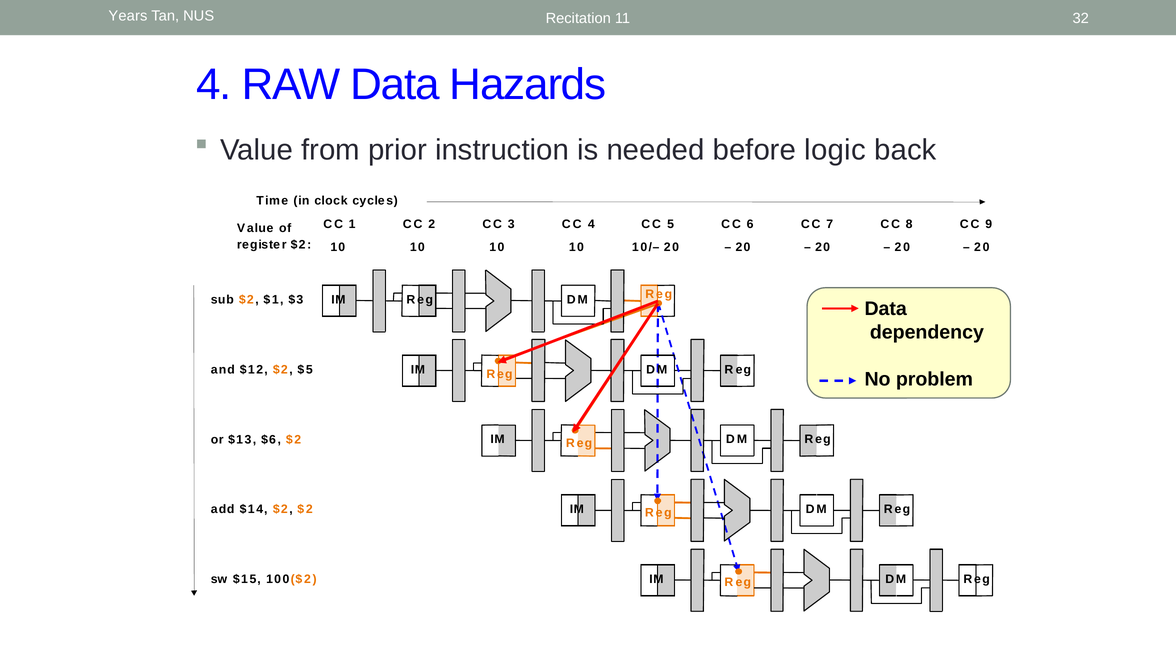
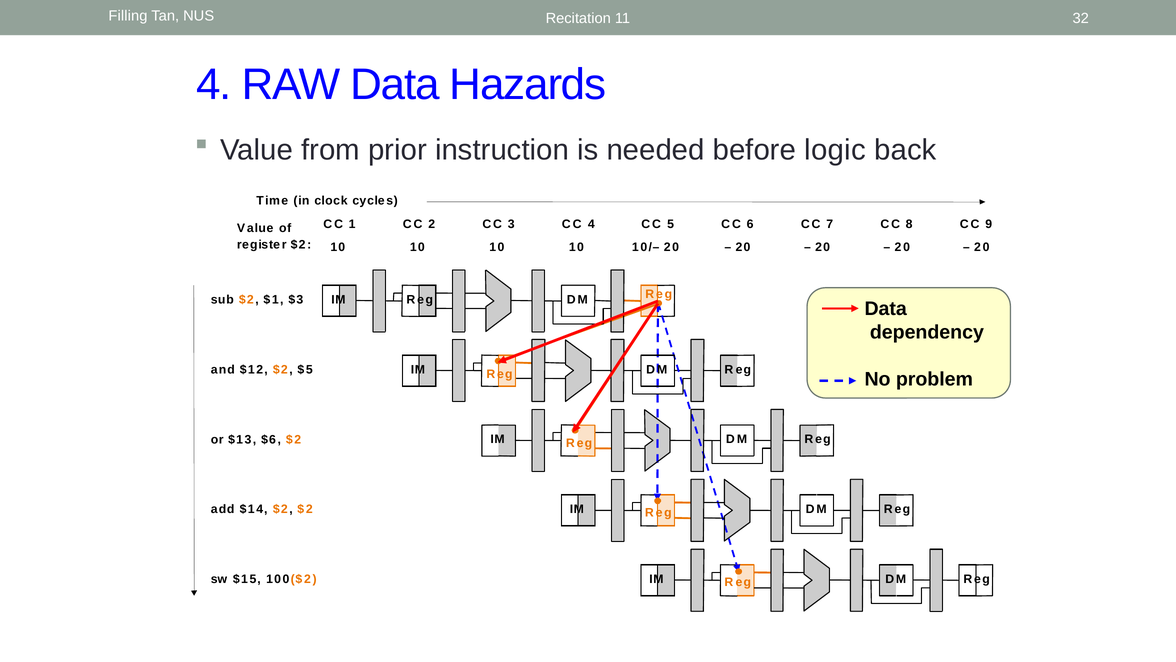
Years: Years -> Filling (128, 16)
